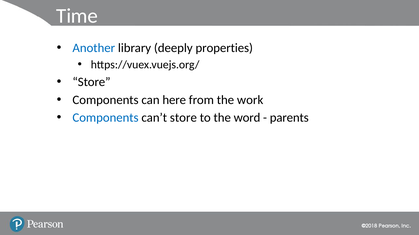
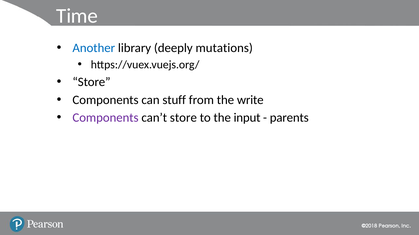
properties: properties -> mutations (224, 48)
here: here -> stuff (174, 100)
work: work -> write (250, 100)
Components colour: blue -> purple (106, 118)
word: word -> input (247, 118)
